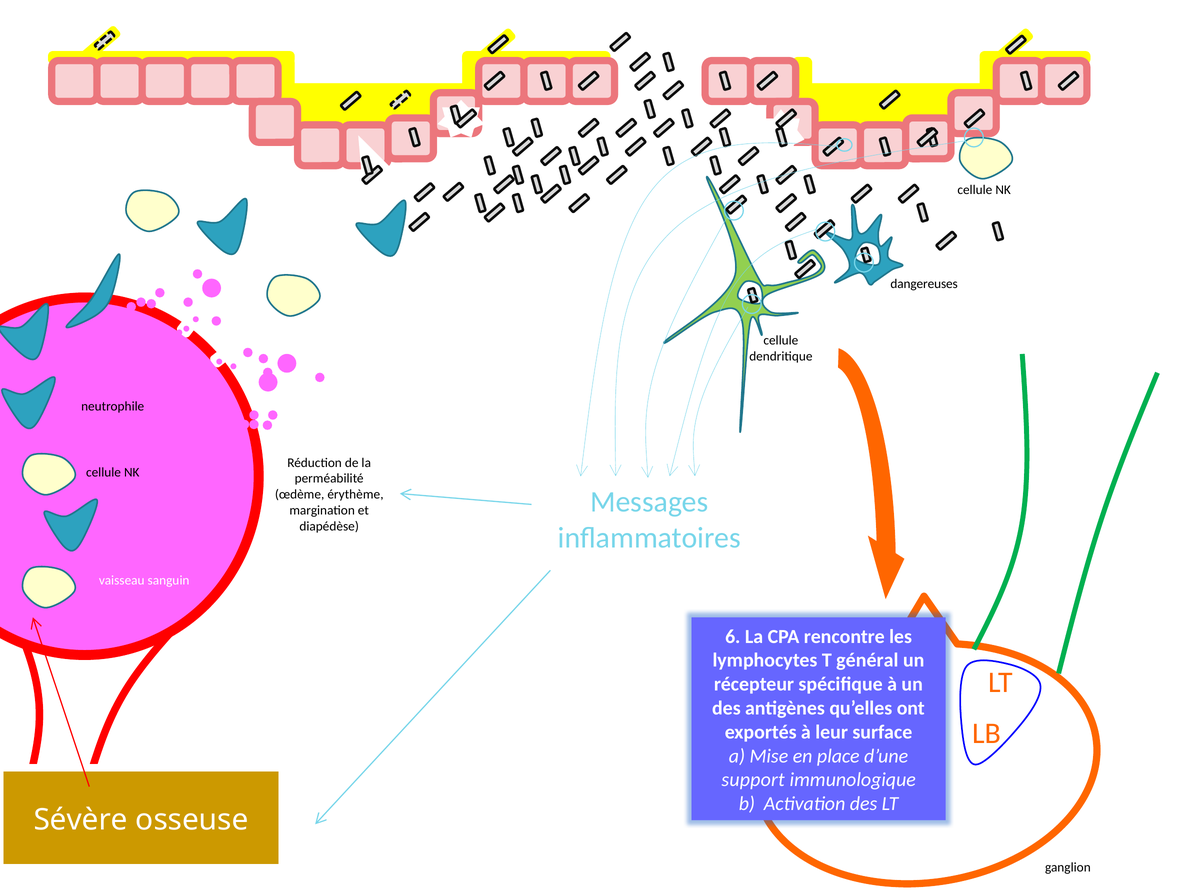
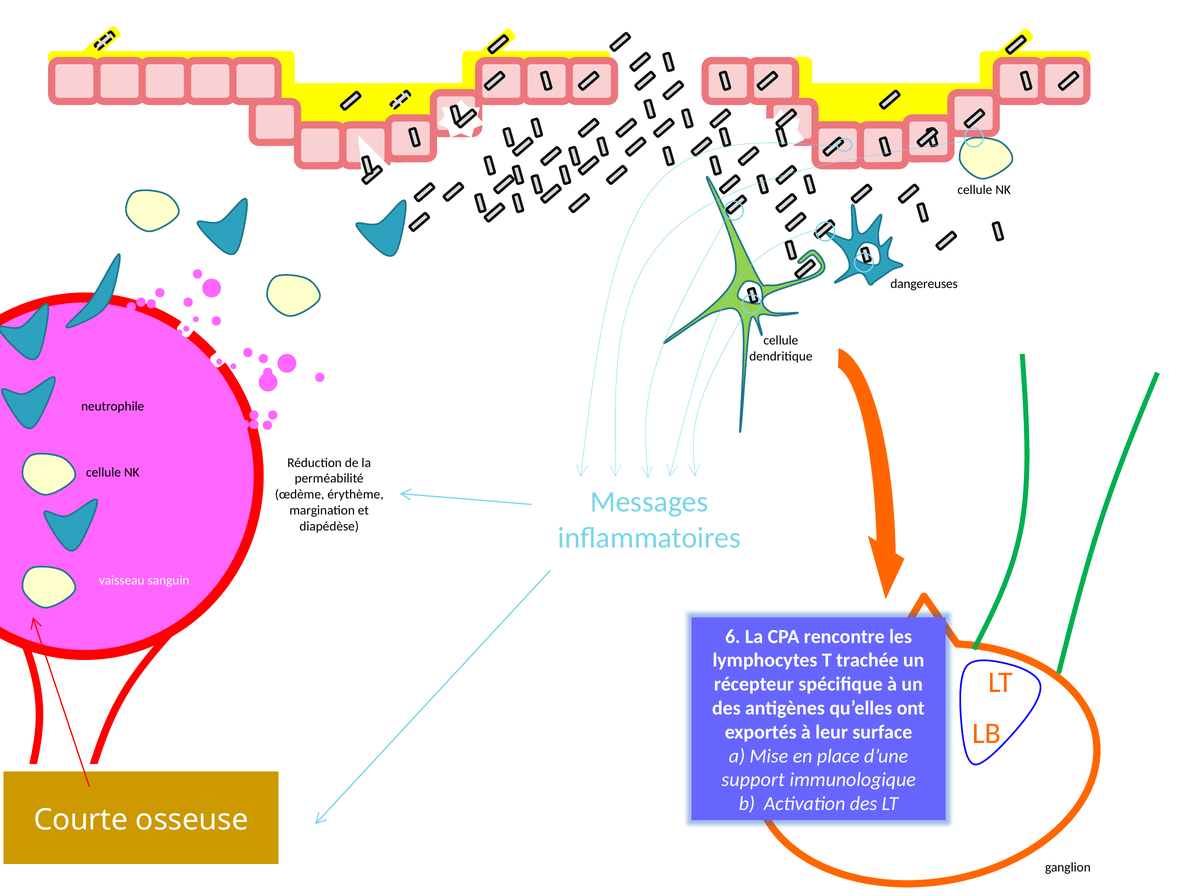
général: général -> trachée (867, 661)
Sévère: Sévère -> Courte (81, 820)
